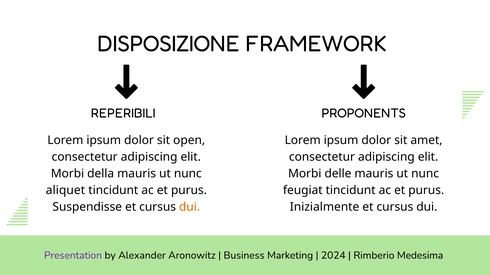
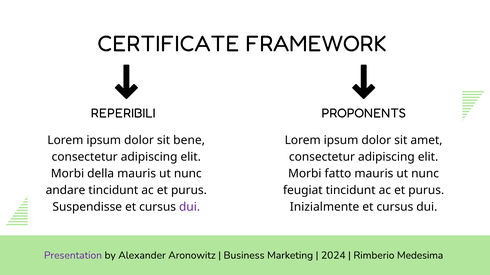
DISPOSIZIONE: DISPOSIZIONE -> CERTIFICATE (168, 44)
open: open -> bene (189, 141)
delle: delle -> fatto (338, 174)
aliquet: aliquet -> andare (66, 191)
dui colour: orange -> purple (190, 207)
